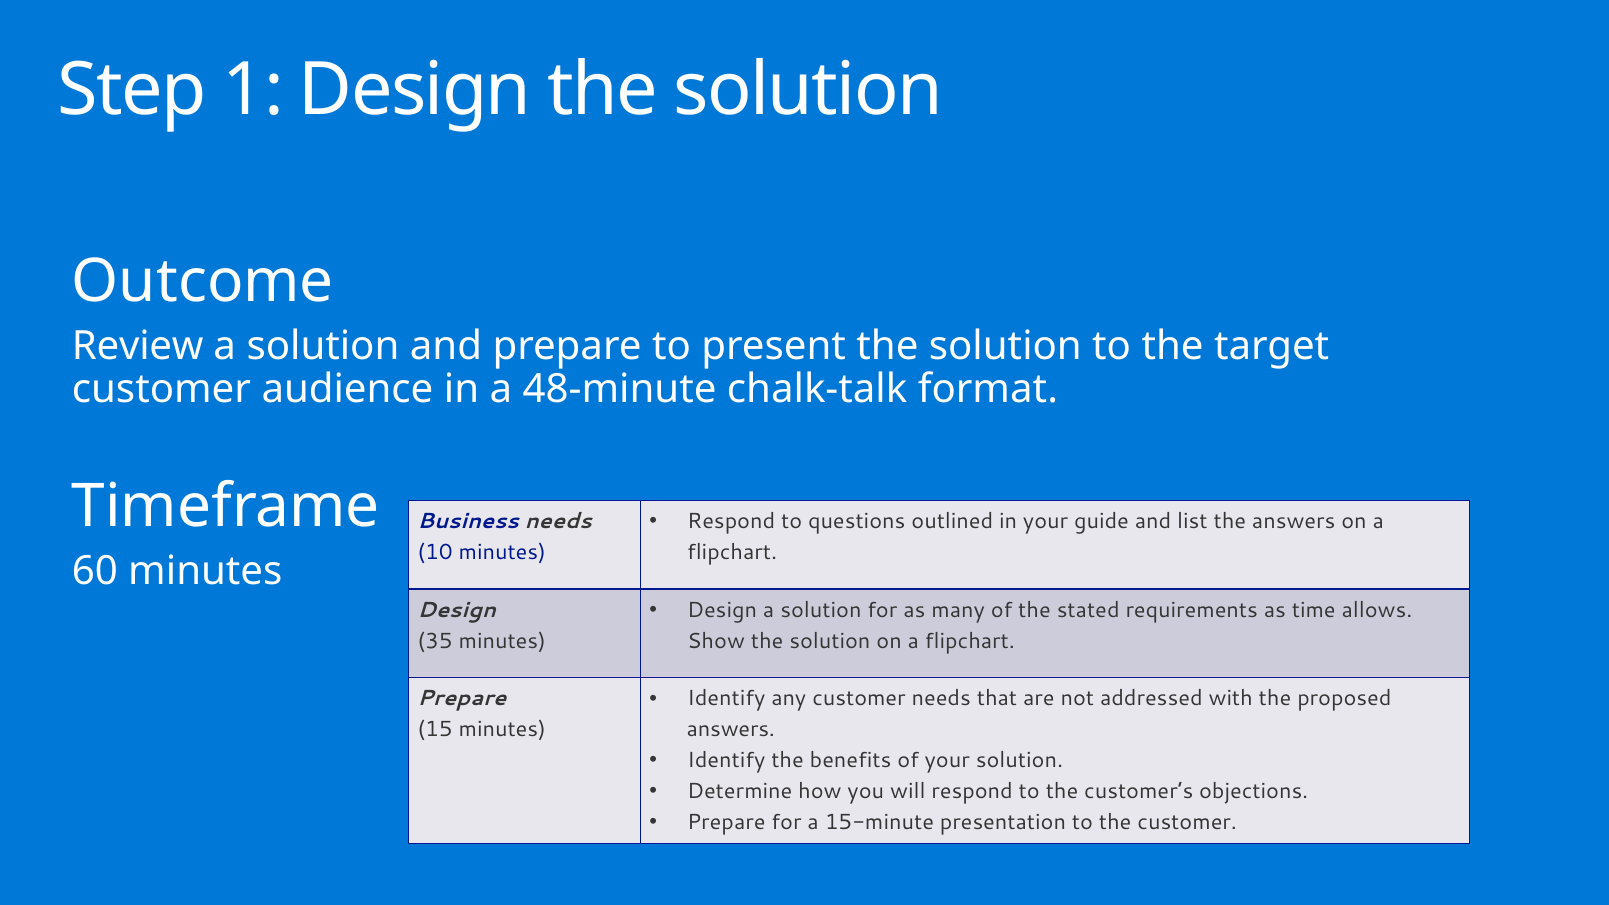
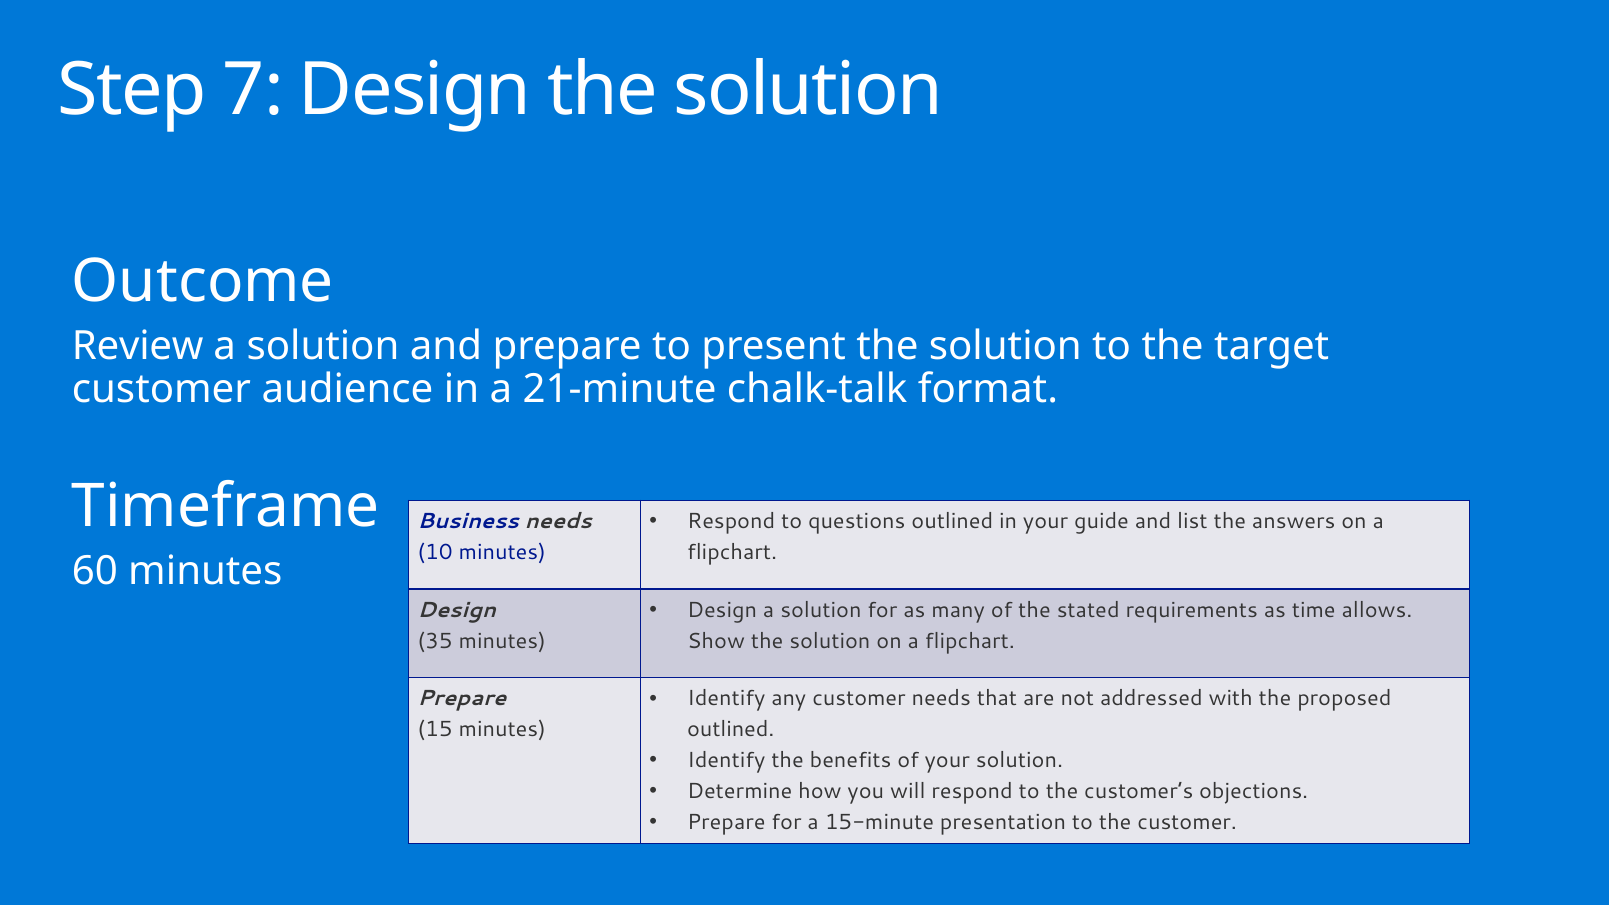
1: 1 -> 7 (253, 90)
48-minute: 48-minute -> 21-minute (620, 389)
answers: answers -> outlined (731, 730)
